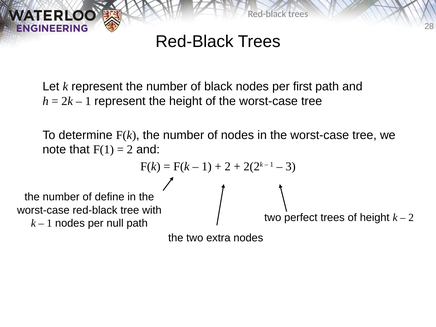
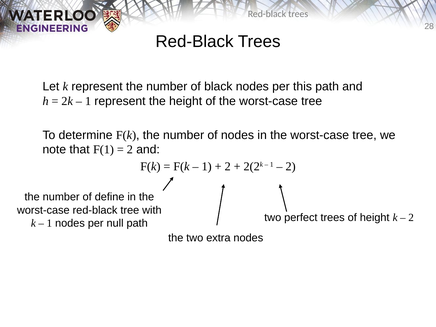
first: first -> this (303, 87)
3: 3 -> 2 (291, 167)
